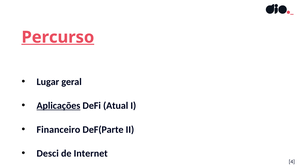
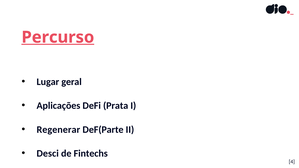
Aplicações underline: present -> none (58, 106)
Atual: Atual -> Prata (116, 106)
Financeiro: Financeiro -> Regenerar (58, 130)
Internet: Internet -> Fintechs (91, 154)
